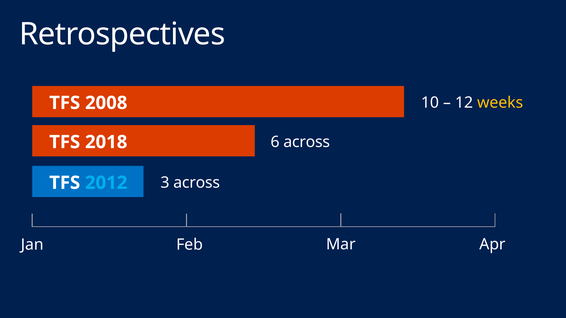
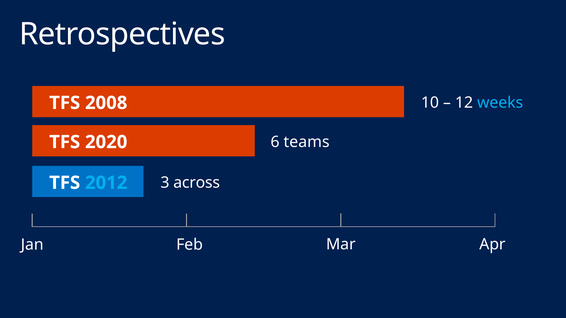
weeks colour: yellow -> light blue (500, 103)
6 across: across -> teams (307, 142)
2018: 2018 -> 2020 (106, 142)
